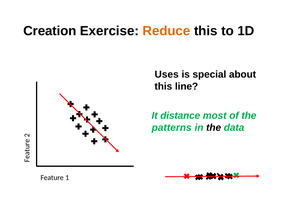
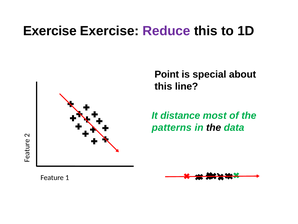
Creation: Creation -> Exercise (50, 31)
Reduce colour: orange -> purple (166, 31)
Uses: Uses -> Point (167, 74)
